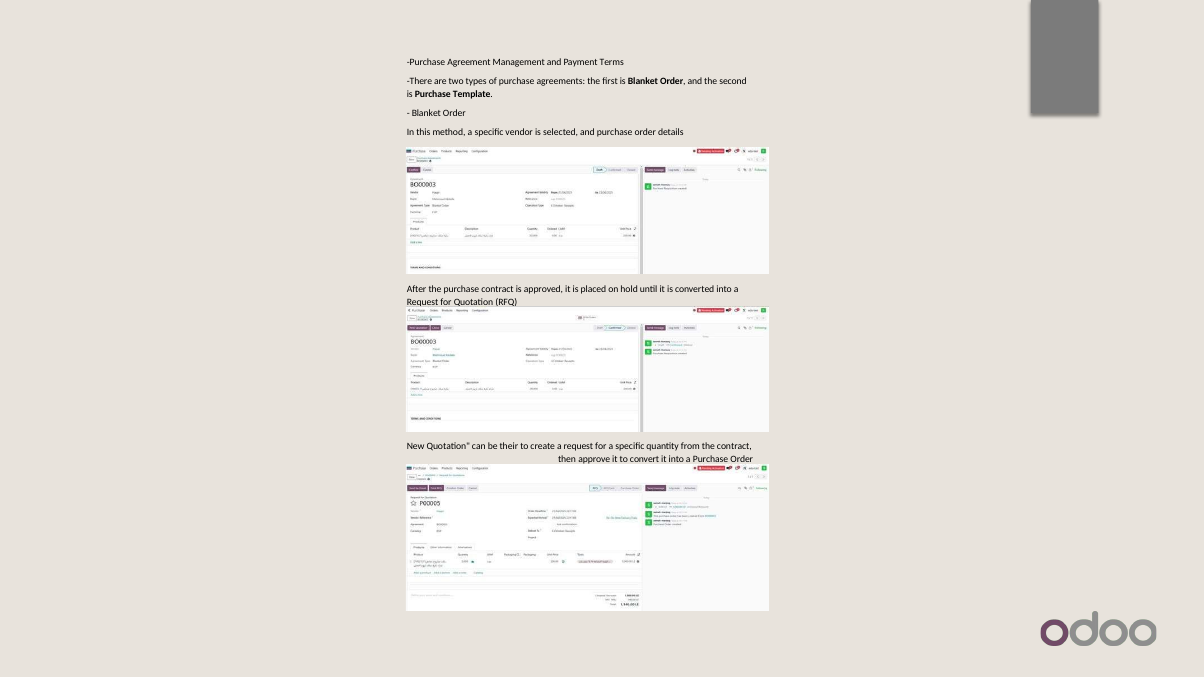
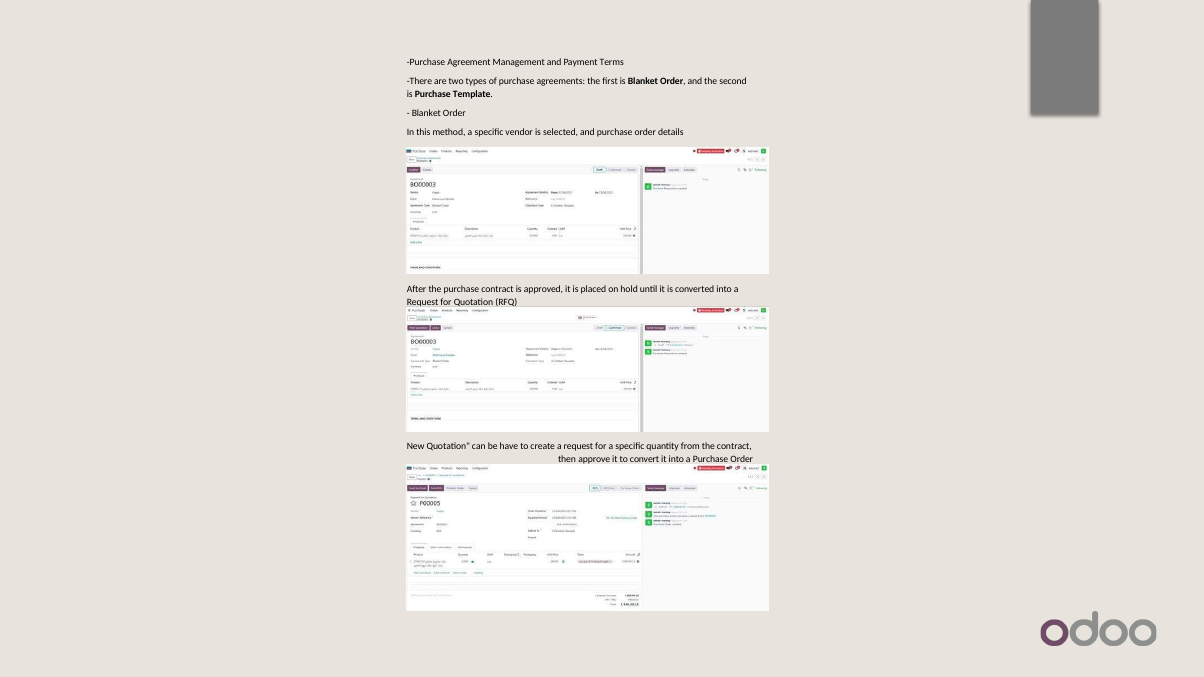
their: their -> have (509, 447)
